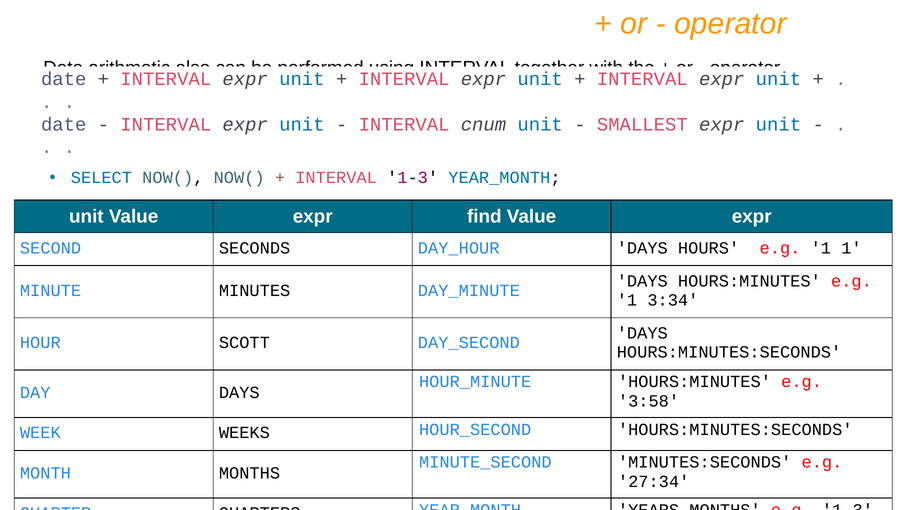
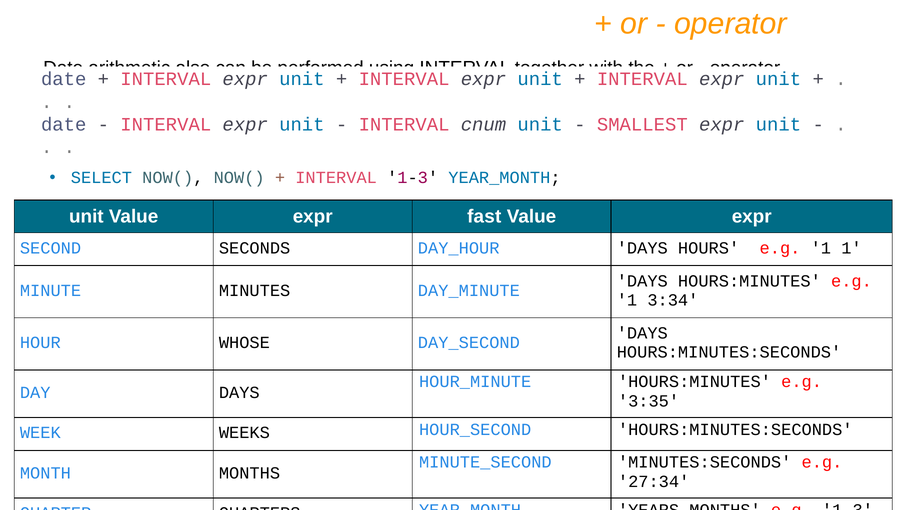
find: find -> fast (484, 217)
SCOTT: SCOTT -> WHOSE (244, 343)
3:58: 3:58 -> 3:35 (649, 401)
